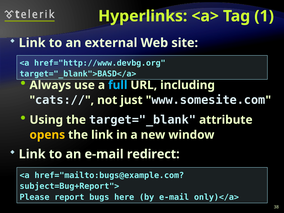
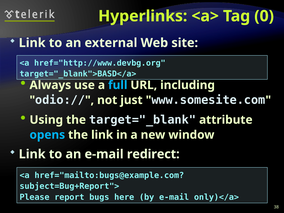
1: 1 -> 0 (264, 16)
cats://: cats:// -> odio:// (60, 100)
opens colour: yellow -> light blue (47, 135)
